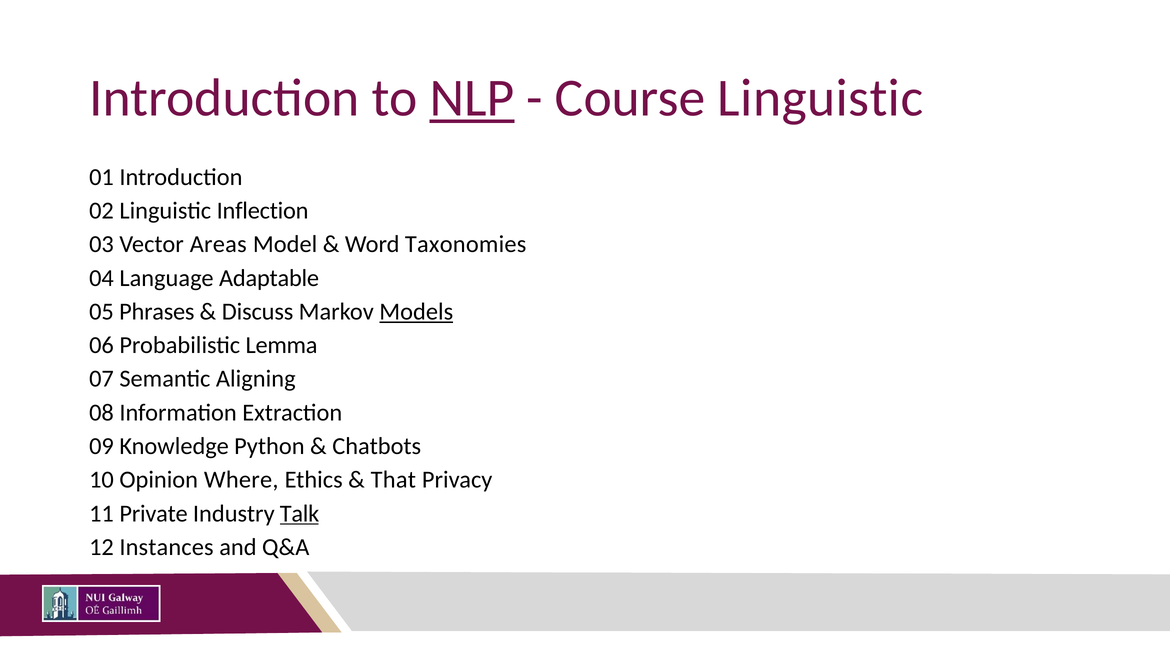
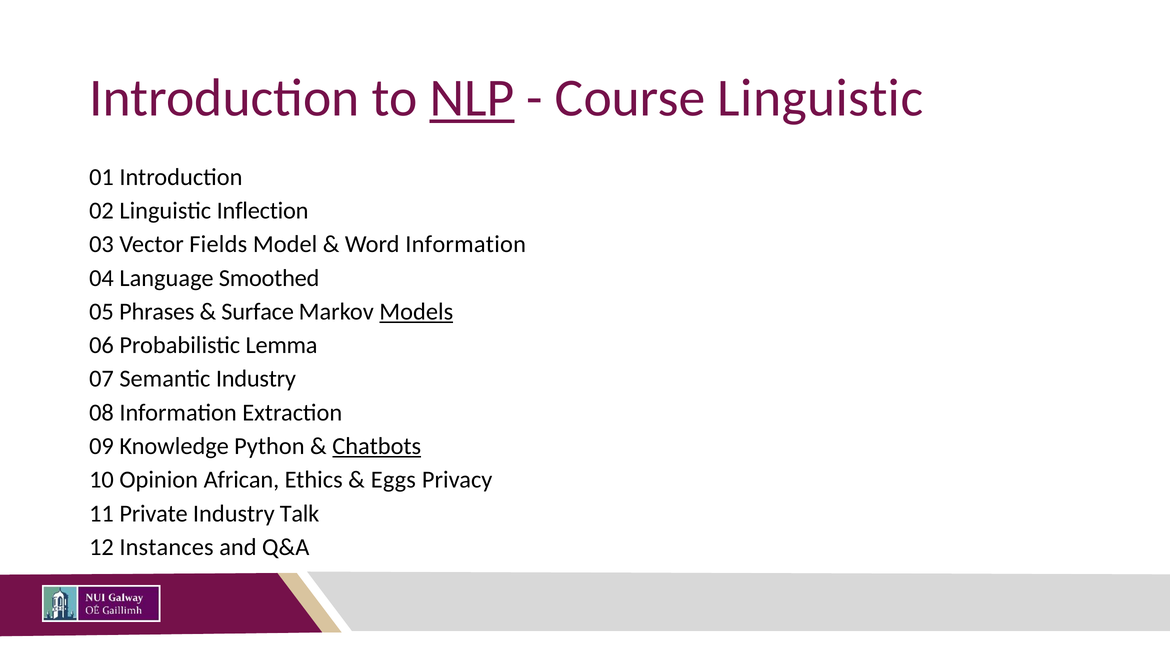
Areas: Areas -> Fields (218, 244)
Word Taxonomies: Taxonomies -> Information (466, 244)
Adaptable: Adaptable -> Smoothed (269, 278)
Discuss: Discuss -> Surface (258, 312)
Semantic Aligning: Aligning -> Industry (256, 379)
Chatbots underline: none -> present (377, 446)
Where: Where -> African (241, 480)
That: That -> Eggs (393, 480)
Talk underline: present -> none (300, 514)
